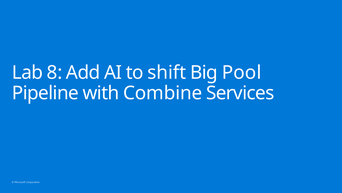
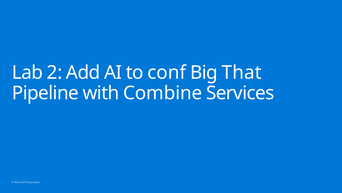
8: 8 -> 2 (55, 72)
shift: shift -> conf (167, 72)
Pool: Pool -> That (242, 72)
